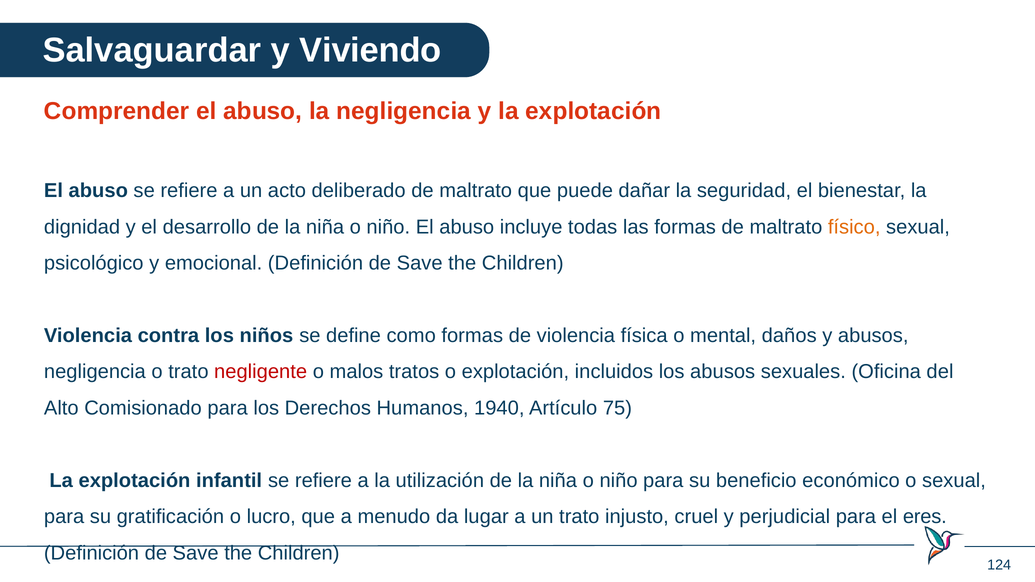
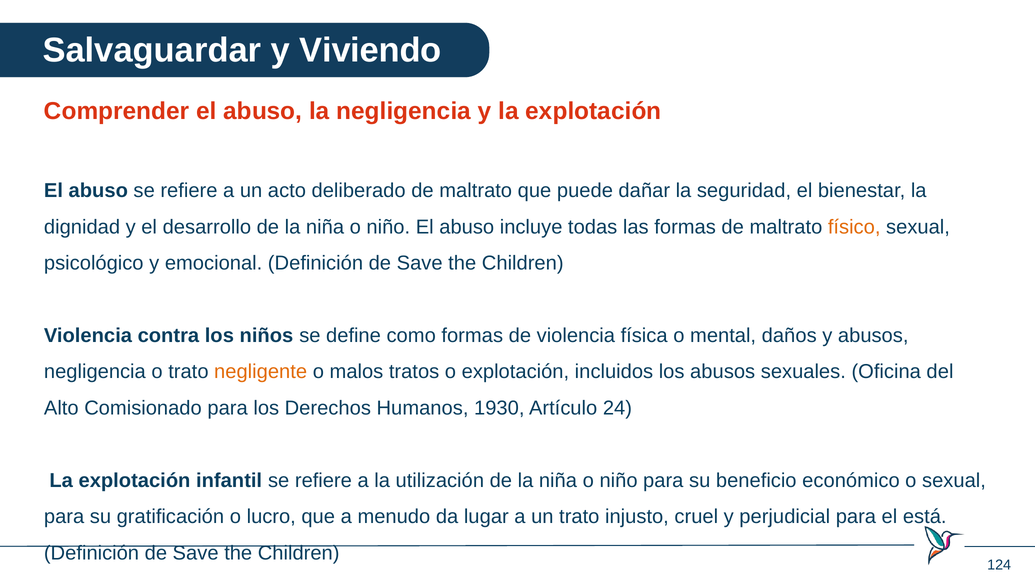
negligente colour: red -> orange (261, 372)
1940: 1940 -> 1930 (499, 408)
75: 75 -> 24 (617, 408)
eres: eres -> está (925, 517)
